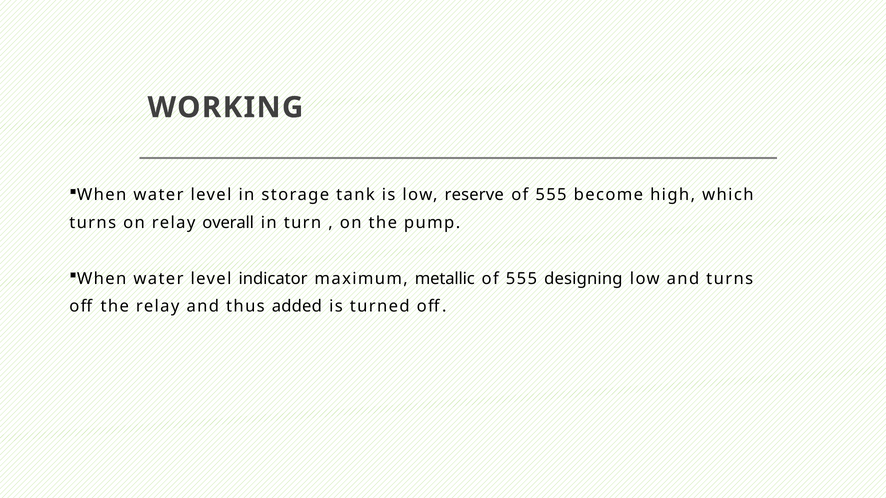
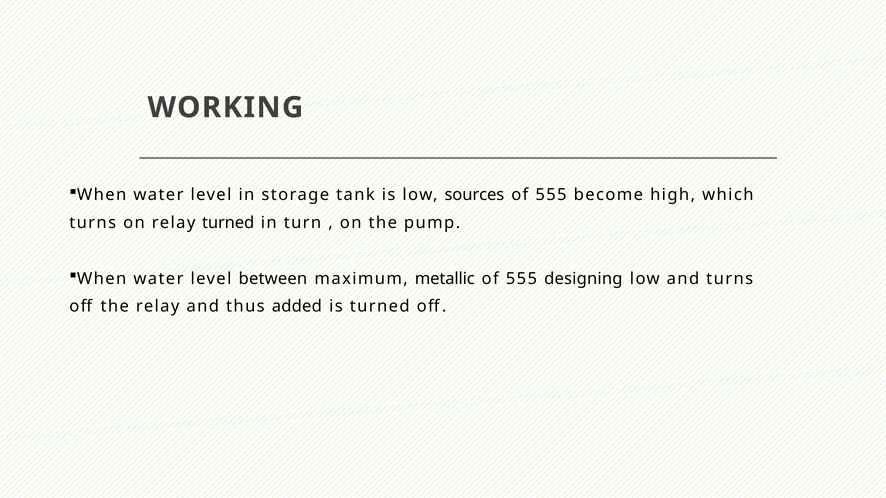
reserve: reserve -> sources (474, 195)
relay overall: overall -> turned (228, 223)
indicator: indicator -> between (273, 279)
